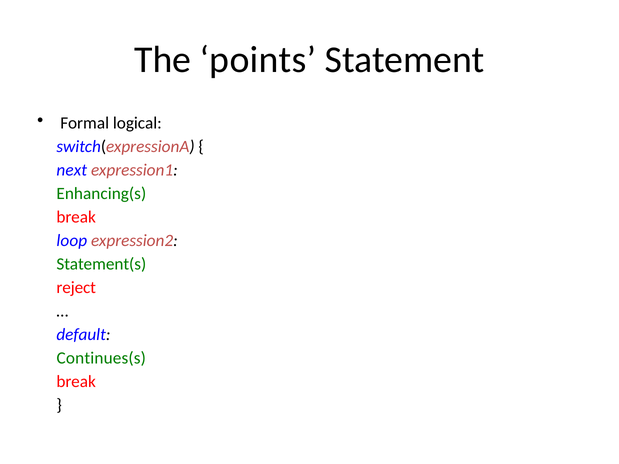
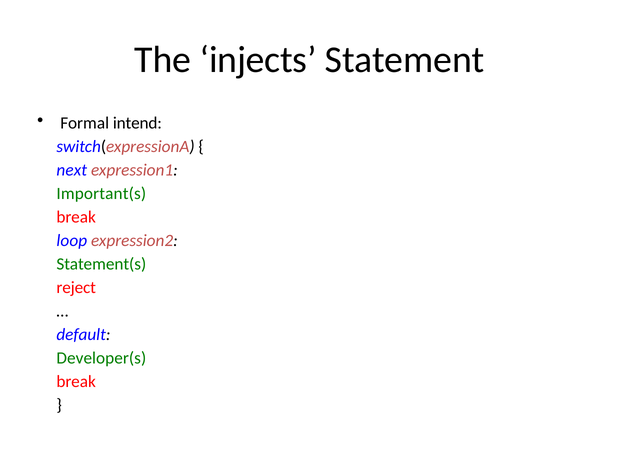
points: points -> injects (258, 60)
logical: logical -> intend (137, 123)
Enhancing(s: Enhancing(s -> Important(s (101, 193)
Continues(s: Continues(s -> Developer(s (101, 358)
